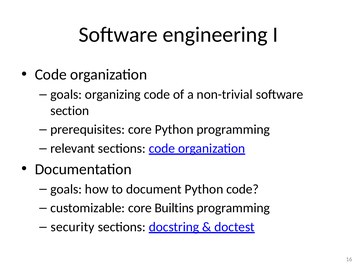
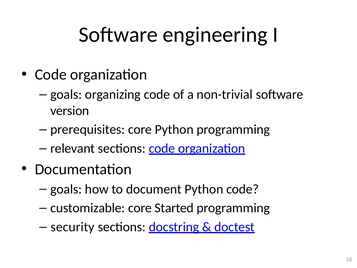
section: section -> version (70, 111)
Builtins: Builtins -> Started (174, 208)
